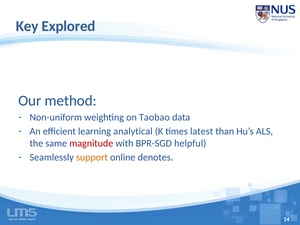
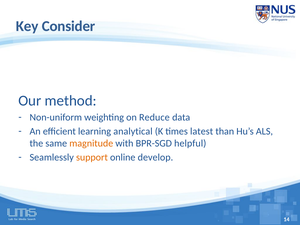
Explored: Explored -> Consider (69, 26)
Taobao: Taobao -> Reduce (154, 117)
magnitude colour: red -> orange (91, 143)
denotes: denotes -> develop (155, 157)
